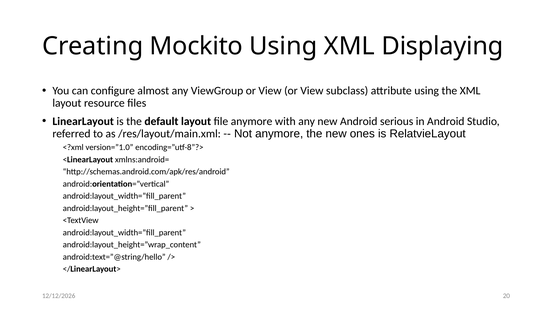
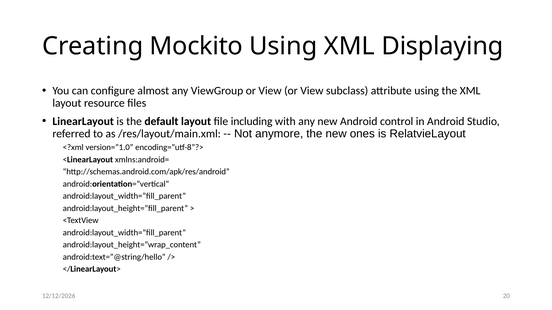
file anymore: anymore -> including (252, 121)
serious: serious -> control (397, 121)
